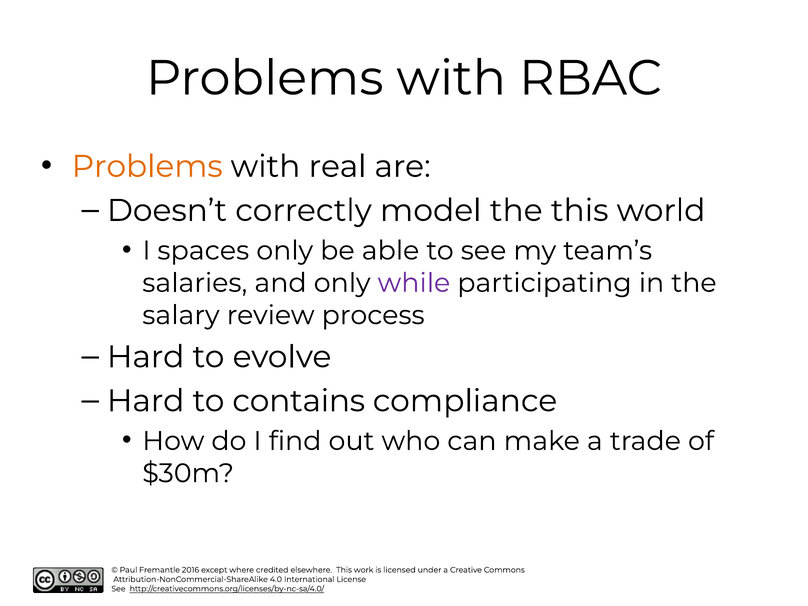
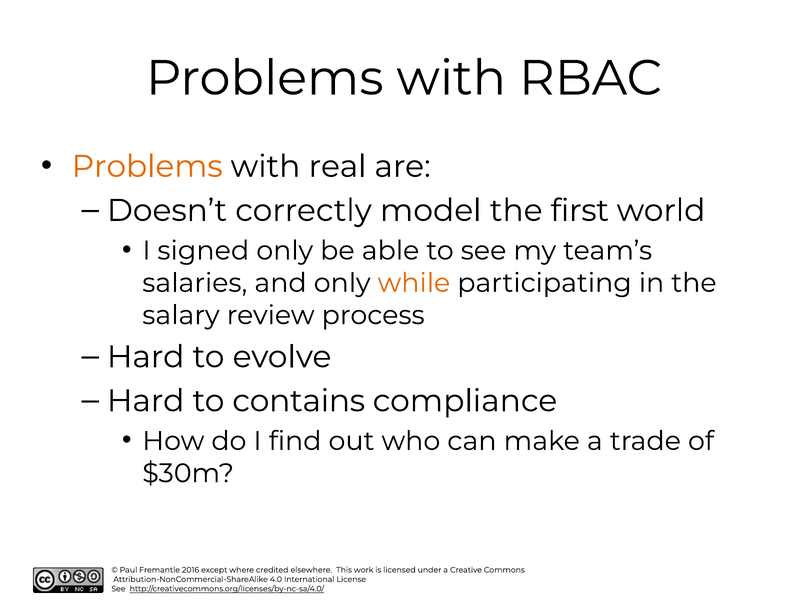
the this: this -> first (580, 211)
spaces: spaces -> signed (203, 251)
while colour: purple -> orange (414, 283)
